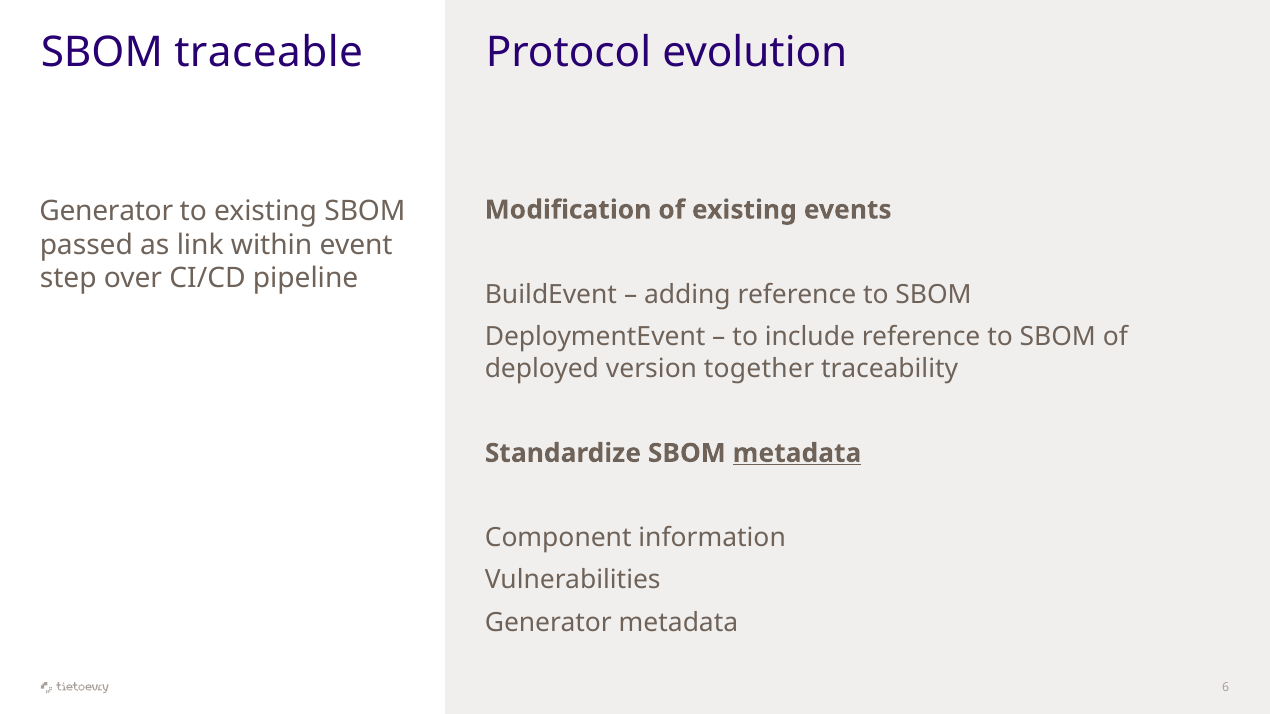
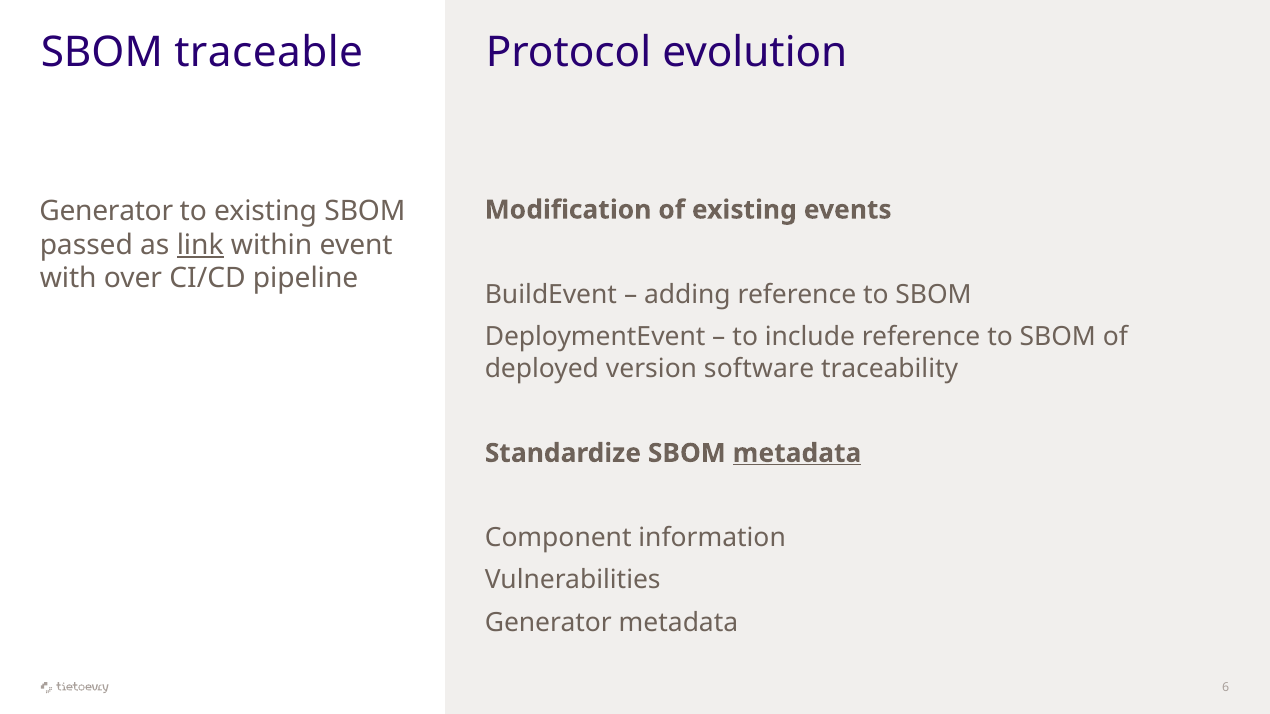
link underline: none -> present (200, 245)
step: step -> with (68, 279)
together: together -> software (759, 369)
